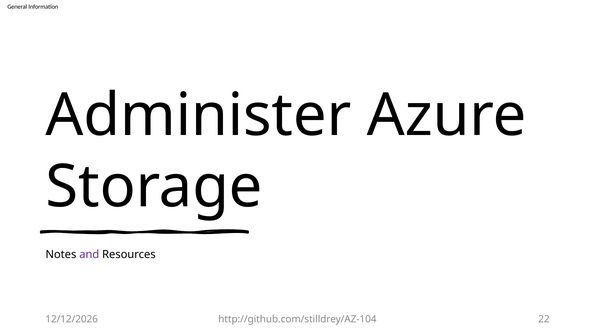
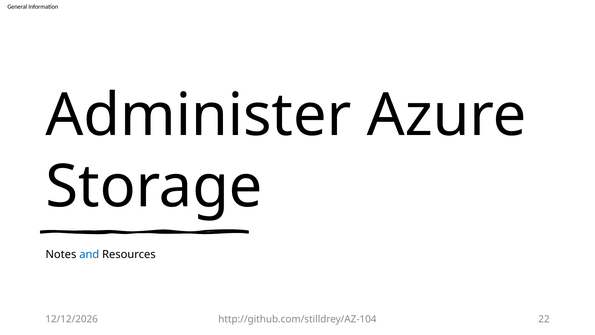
and colour: purple -> blue (89, 254)
